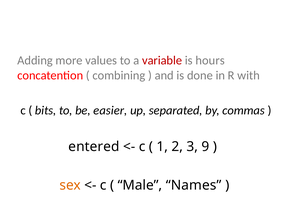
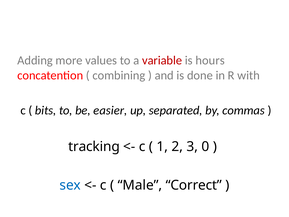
entered: entered -> tracking (94, 146)
9: 9 -> 0 (205, 146)
sex colour: orange -> blue (70, 185)
Names: Names -> Correct (194, 185)
